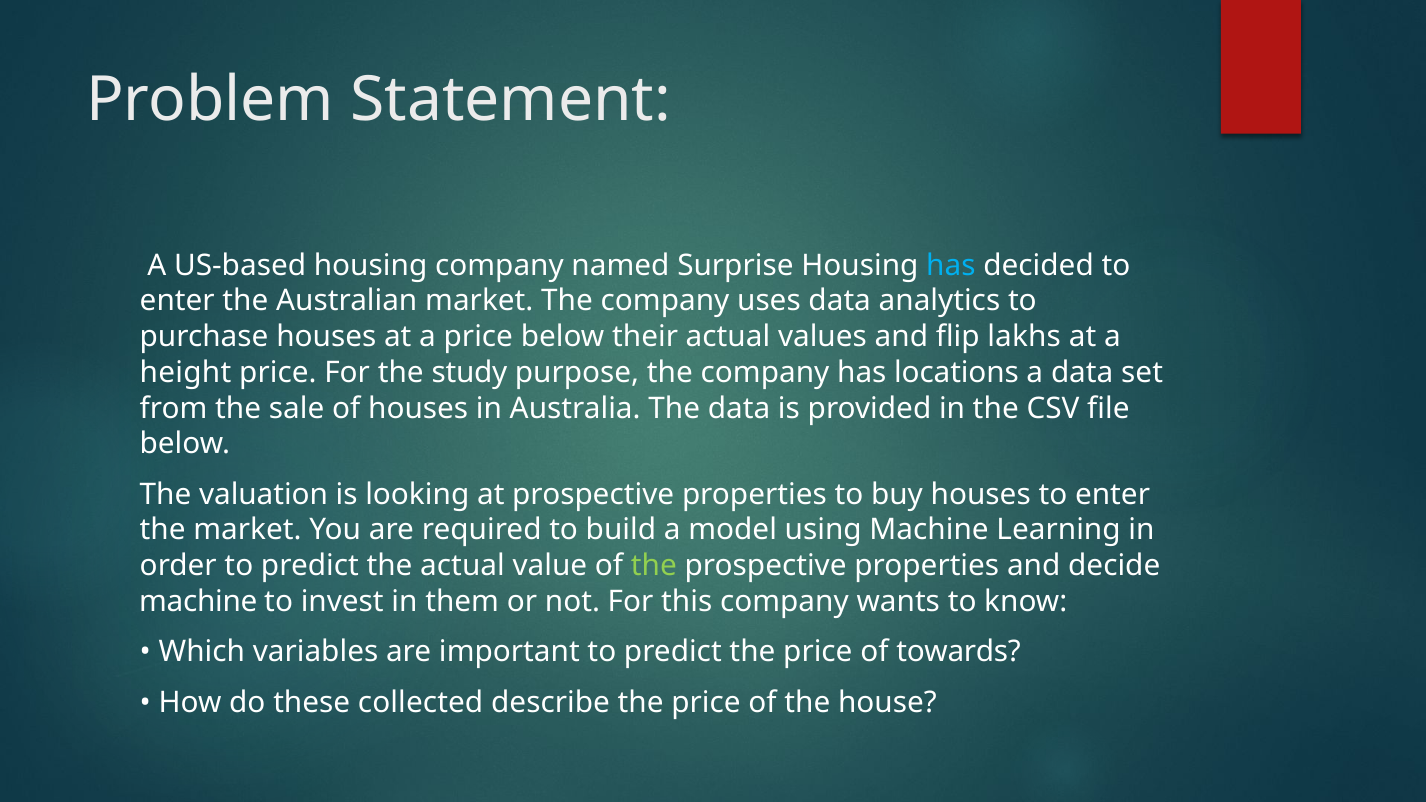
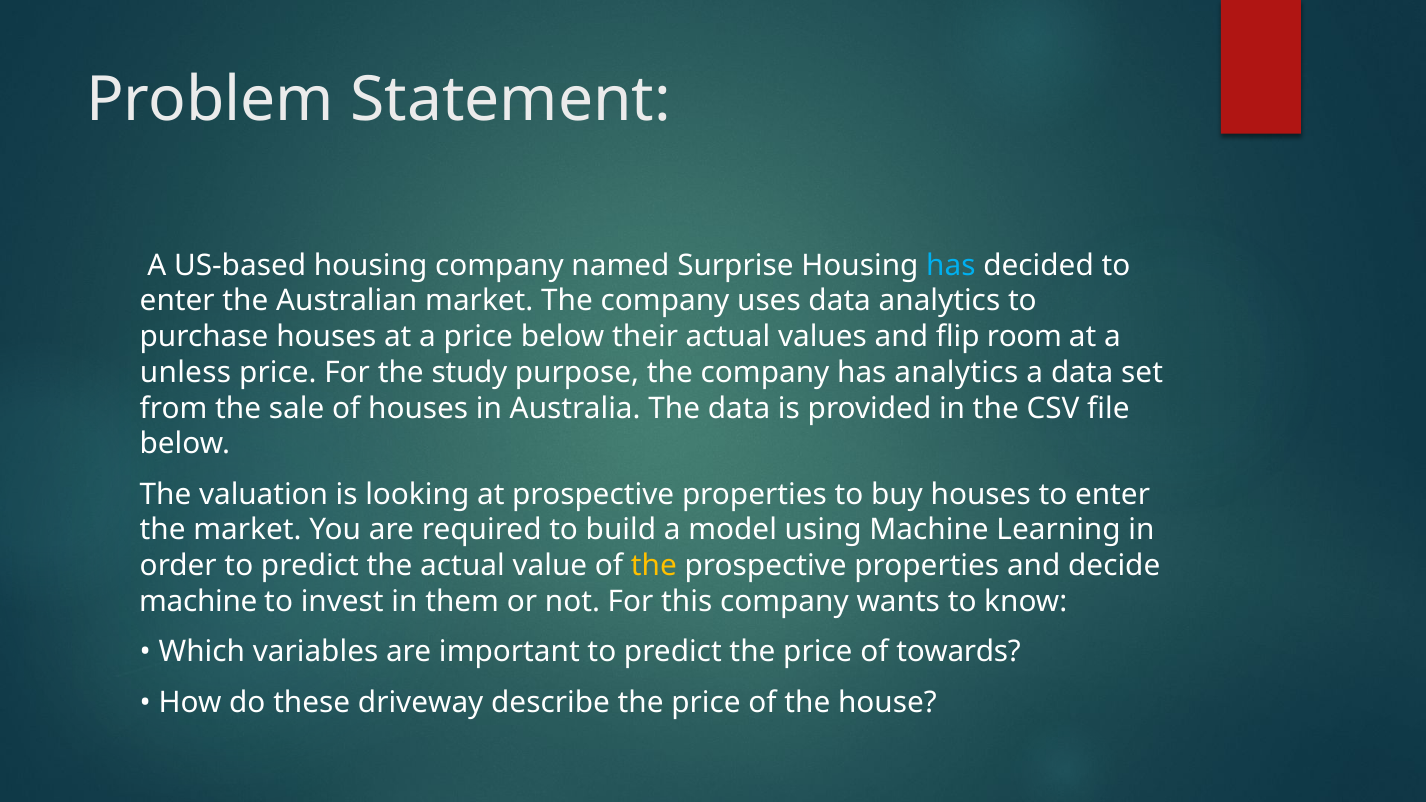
lakhs: lakhs -> room (1024, 337)
height: height -> unless (186, 373)
has locations: locations -> analytics (956, 373)
the colour: light green -> yellow (654, 566)
collected: collected -> driveway (421, 703)
